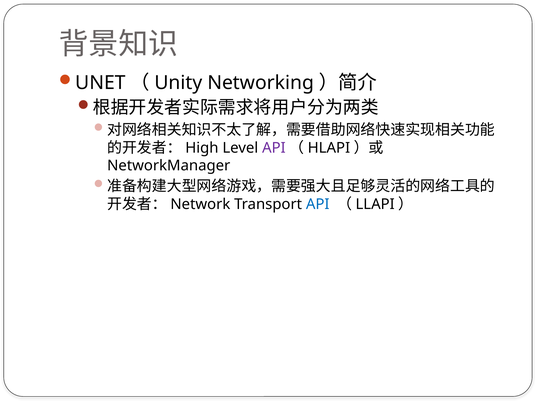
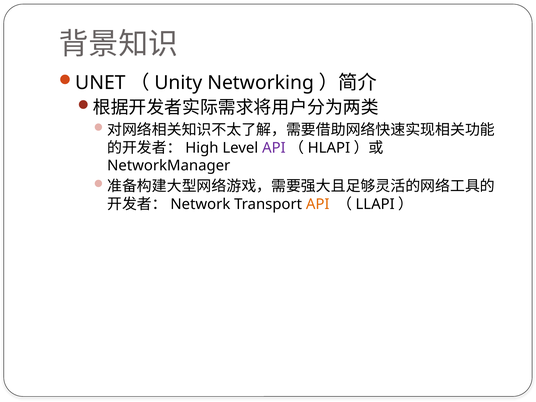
API colour: blue -> orange (318, 204)
